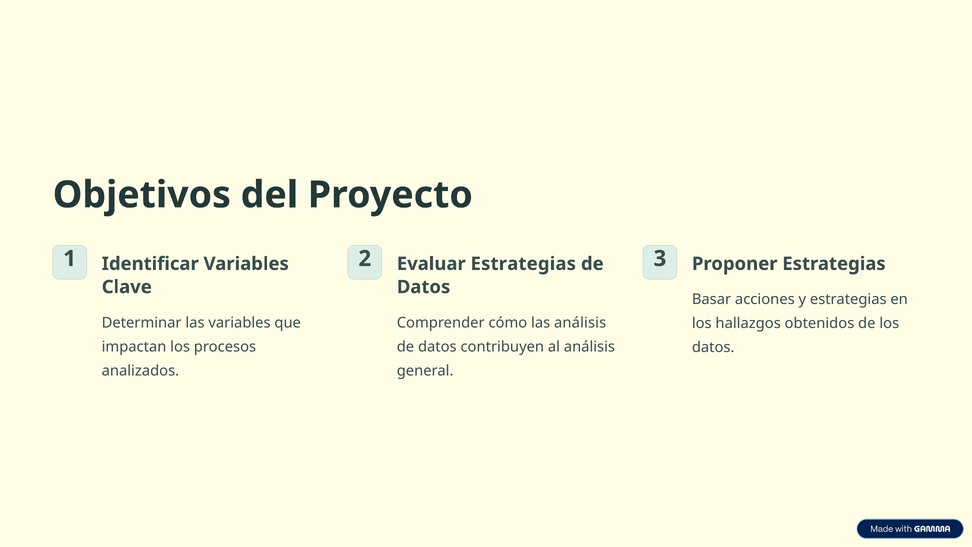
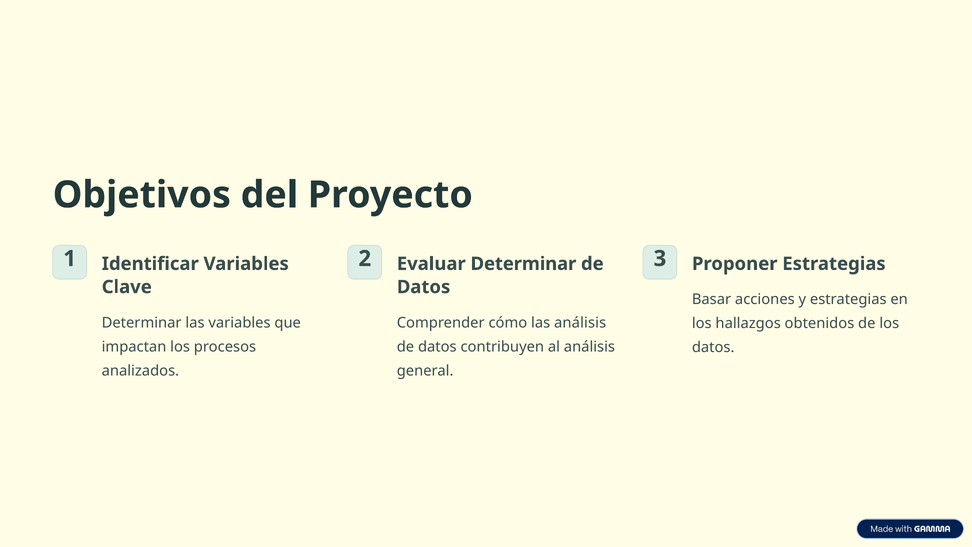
Evaluar Estrategias: Estrategias -> Determinar (523, 264)
